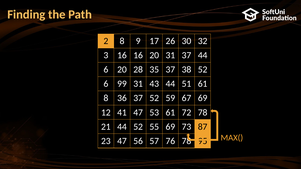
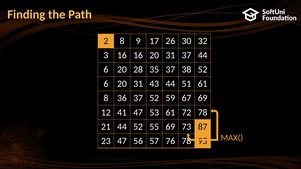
99: 99 -> 20 (122, 84)
